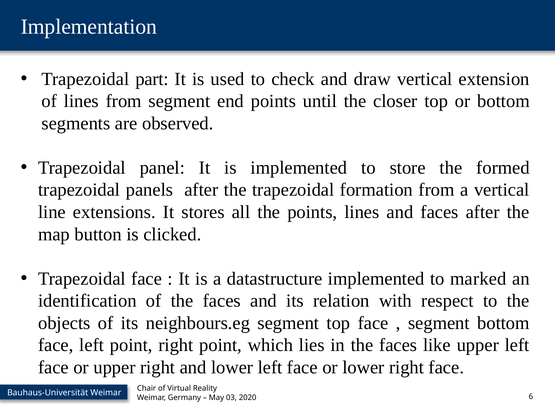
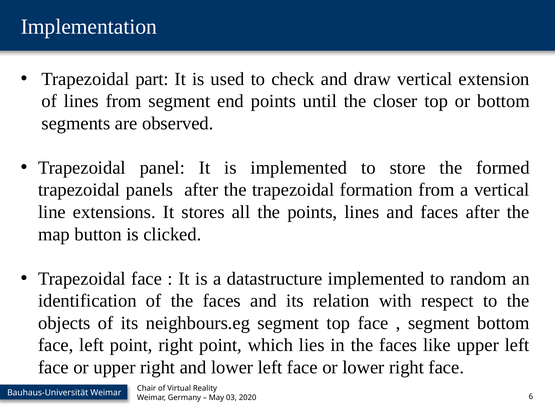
marked: marked -> random (478, 279)
